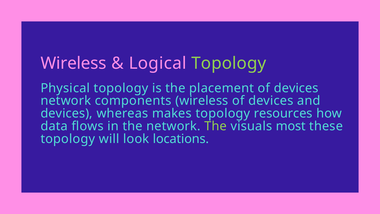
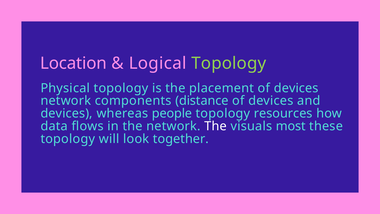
Wireless: Wireless -> Location (74, 63)
components wireless: wireless -> distance (202, 101)
makes: makes -> people (172, 113)
The colour: light green -> white (216, 126)
locations: locations -> together (181, 139)
